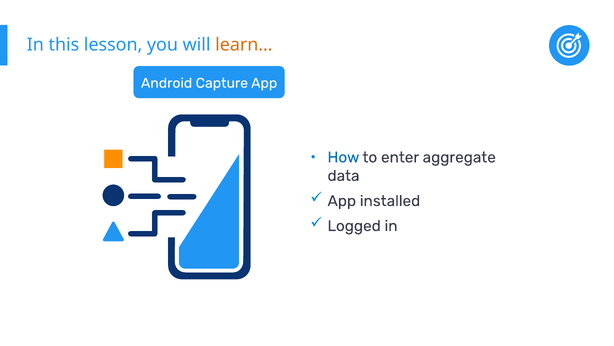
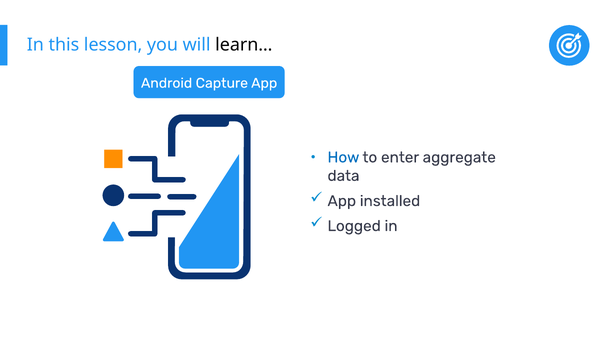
learn… colour: orange -> black (244, 45)
